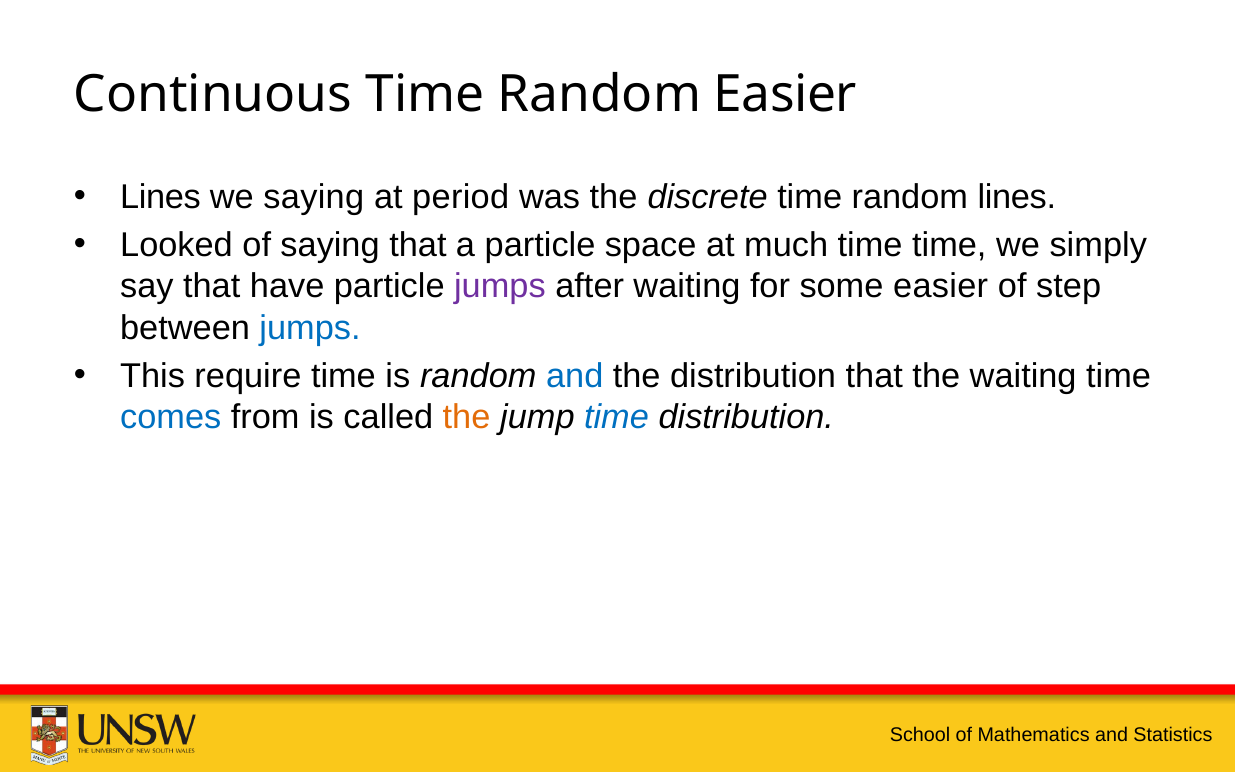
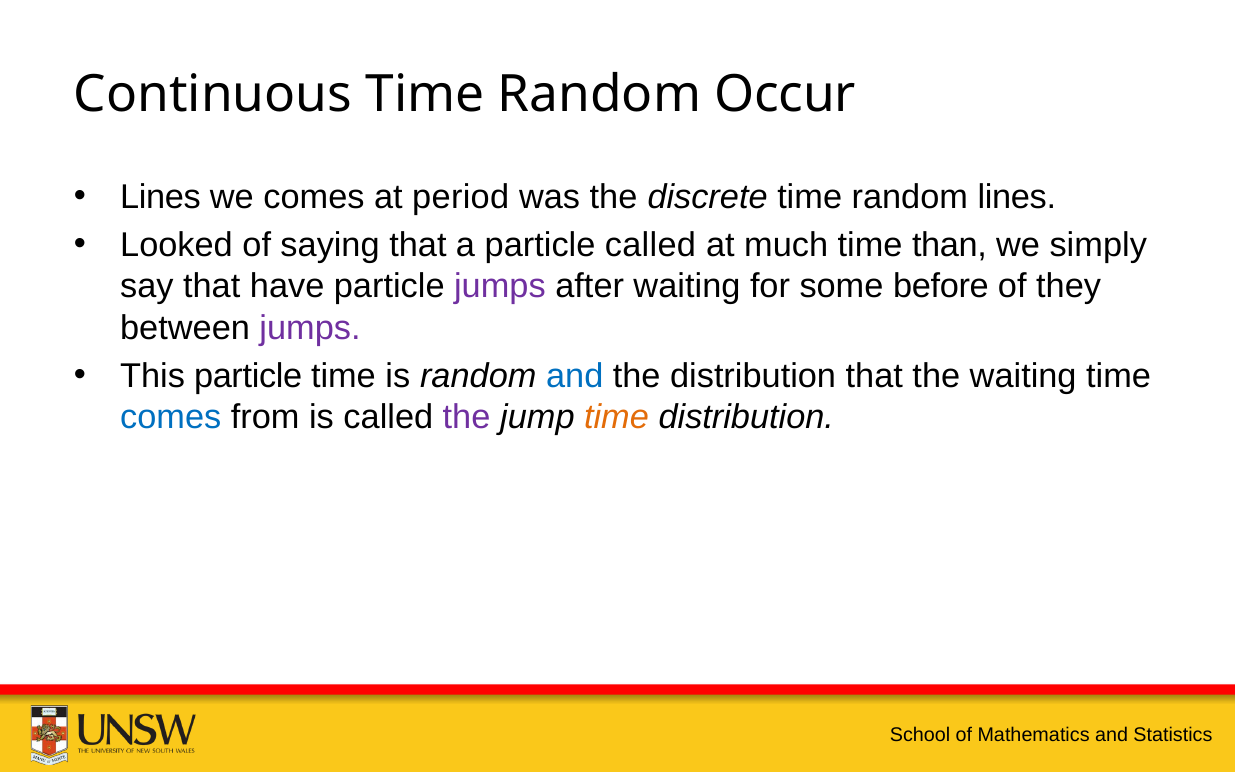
Random Easier: Easier -> Occur (785, 94)
we saying: saying -> comes (314, 197)
particle space: space -> called (650, 245)
time time: time -> than (950, 245)
some easier: easier -> before (941, 287)
step: step -> they (1069, 287)
jumps colour: blue -> purple (310, 328)
This require: require -> particle (248, 376)
the colour: orange -> purple (467, 417)
time colour: blue -> orange (617, 417)
